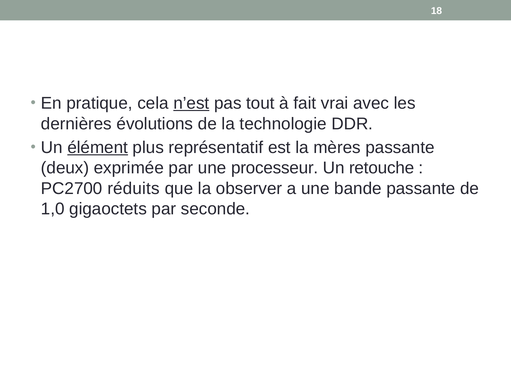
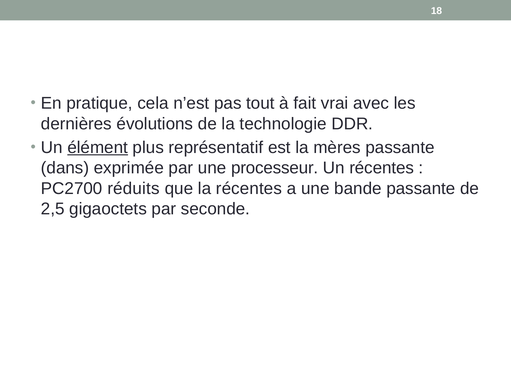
n’est underline: present -> none (191, 103)
deux: deux -> dans (65, 168)
Un retouche: retouche -> récentes (382, 168)
la observer: observer -> récentes (249, 189)
1,0: 1,0 -> 2,5 (53, 209)
